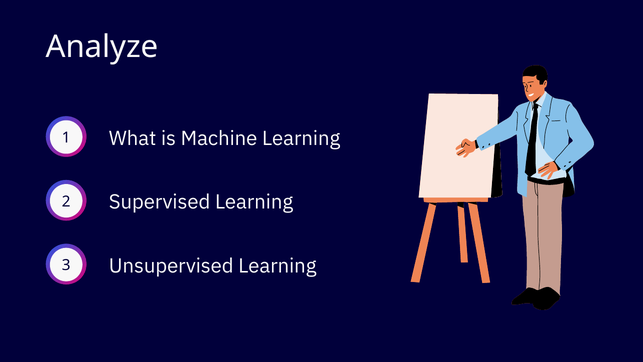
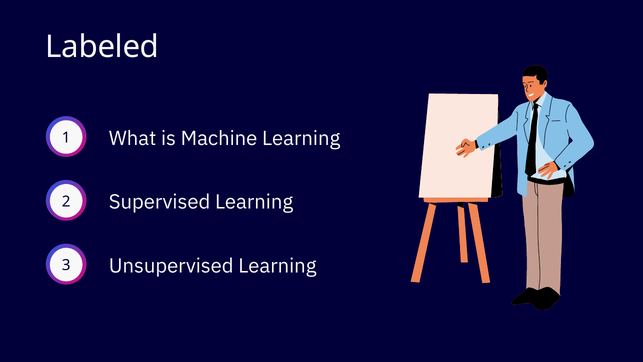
Analyze: Analyze -> Labeled (102, 47)
